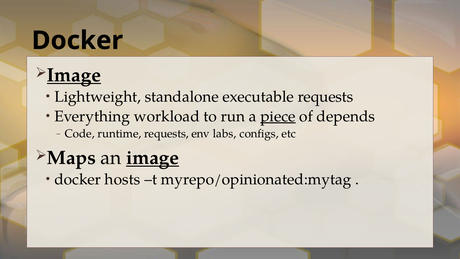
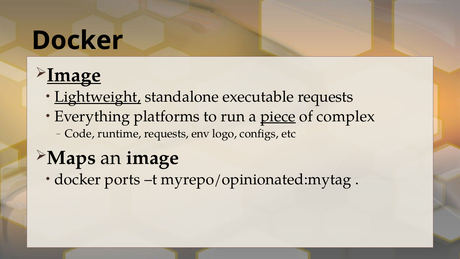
Lightweight underline: none -> present (98, 97)
workload: workload -> platforms (167, 116)
depends: depends -> complex (346, 116)
labs: labs -> logo (225, 134)
image underline: present -> none (153, 158)
hosts: hosts -> ports (123, 179)
